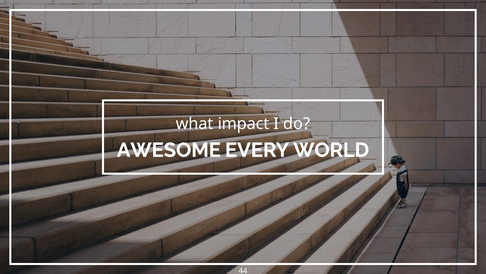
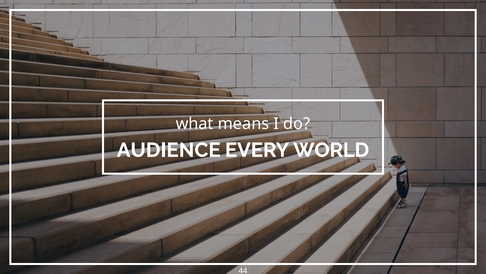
impact: impact -> means (244, 124)
AWESOME: AWESOME -> AUDIENCE (169, 150)
